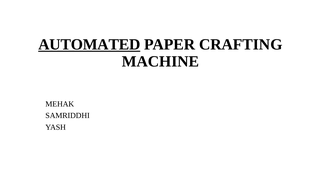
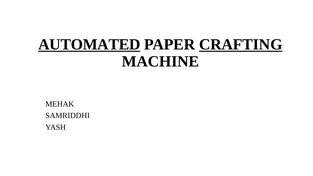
CRAFTING underline: none -> present (241, 45)
